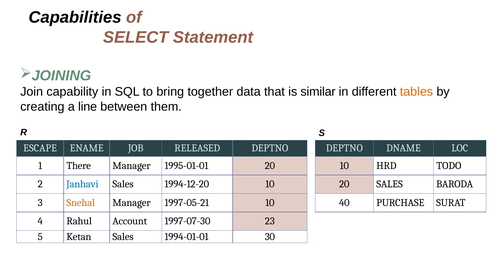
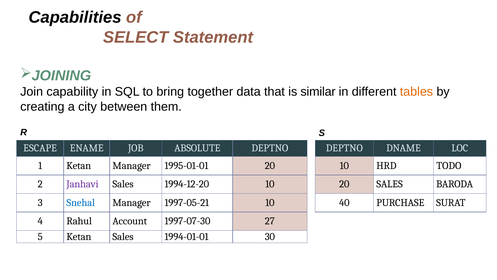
line: line -> city (88, 106)
RELEASED: RELEASED -> ABSOLUTE (197, 148)
1 There: There -> Ketan (79, 165)
Janhavi colour: blue -> purple (82, 184)
Snehal colour: orange -> blue (81, 202)
23: 23 -> 27 (270, 221)
